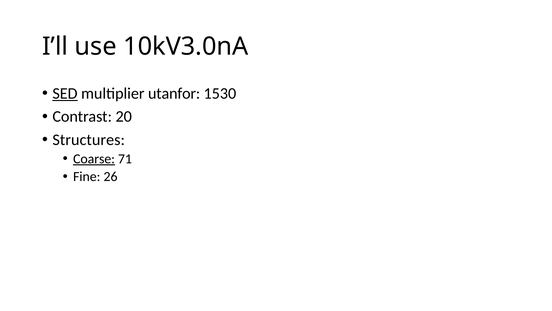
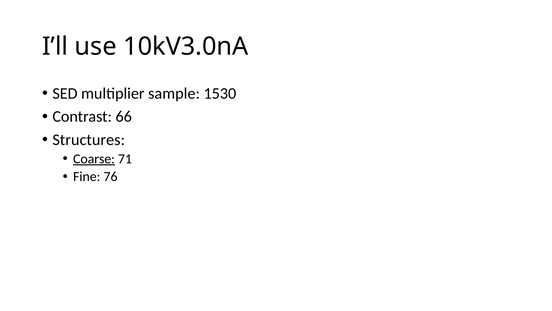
SED underline: present -> none (65, 93)
utanfor: utanfor -> sample (174, 93)
20: 20 -> 66 (124, 116)
26: 26 -> 76 (111, 176)
